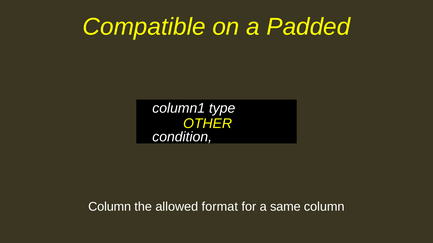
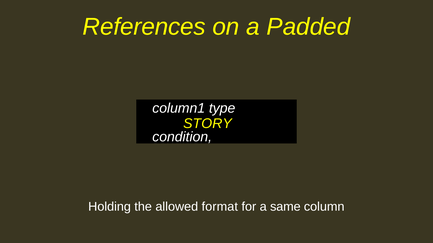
Compatible: Compatible -> References (144, 27)
OTHER: OTHER -> STORY (208, 124)
Column: Column -> Holding (110, 207)
